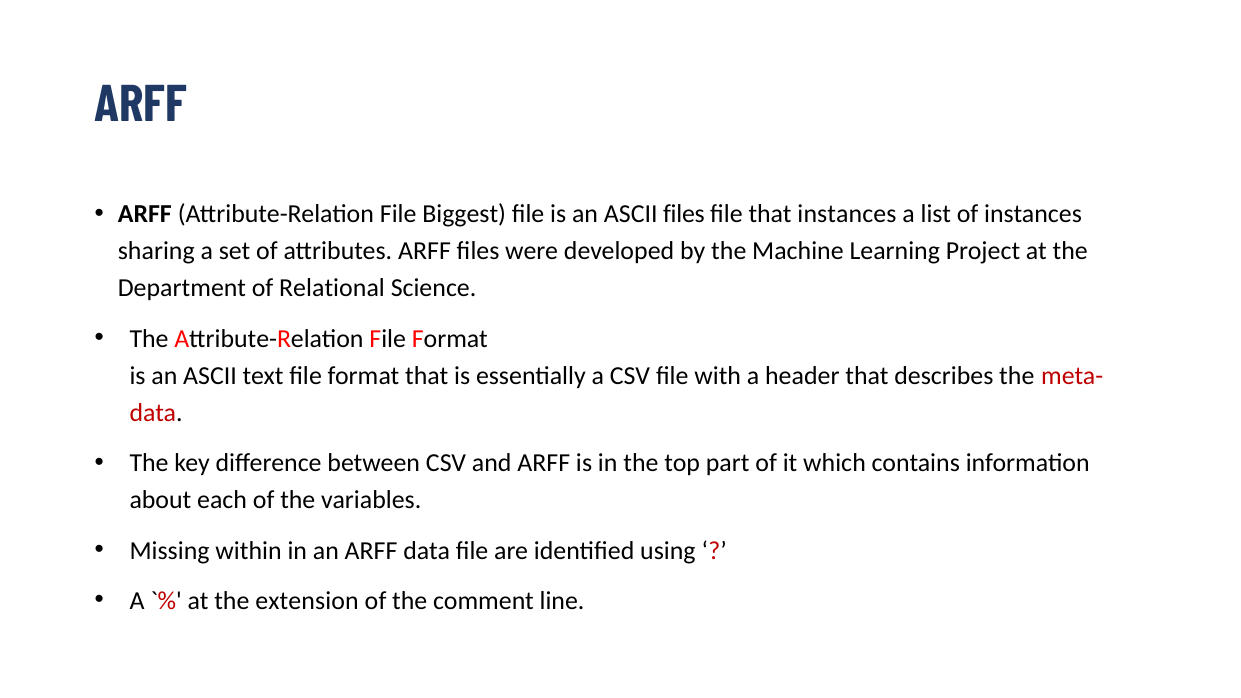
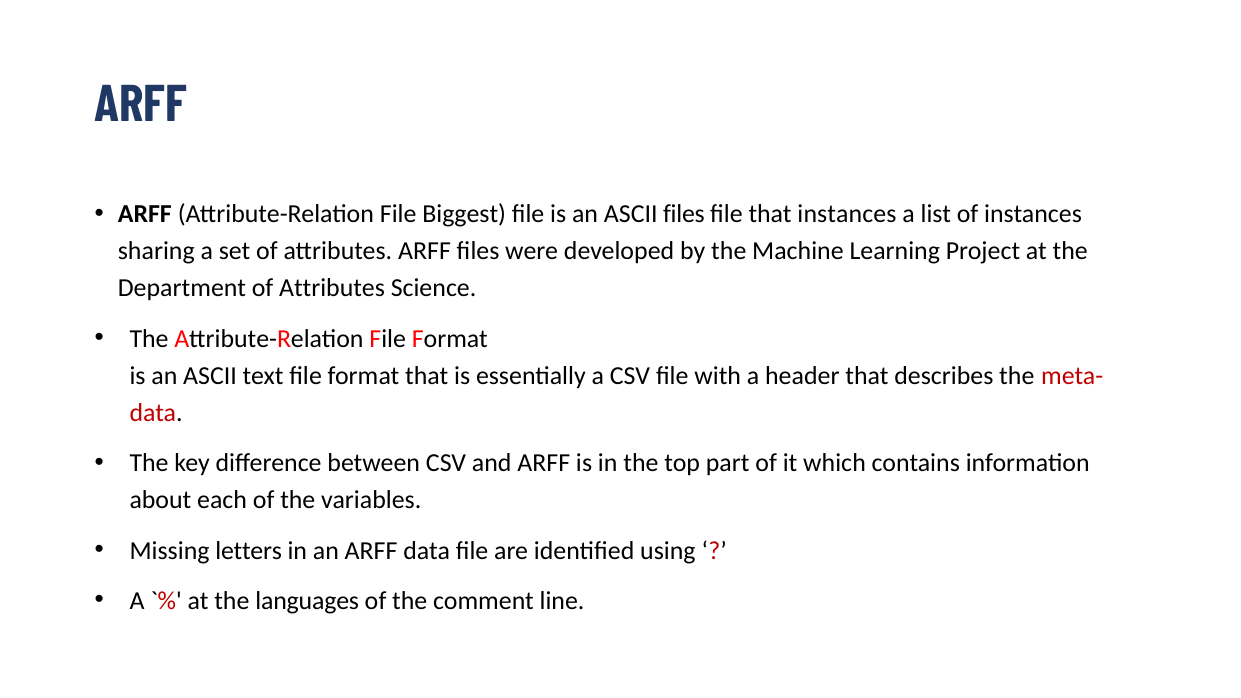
Department of Relational: Relational -> Attributes (332, 288)
within: within -> letters (249, 551)
extension: extension -> languages (307, 601)
